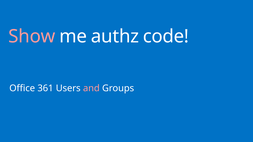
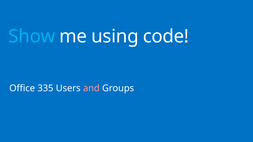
Show colour: pink -> light blue (32, 36)
authz: authz -> using (115, 36)
361: 361 -> 335 (45, 88)
